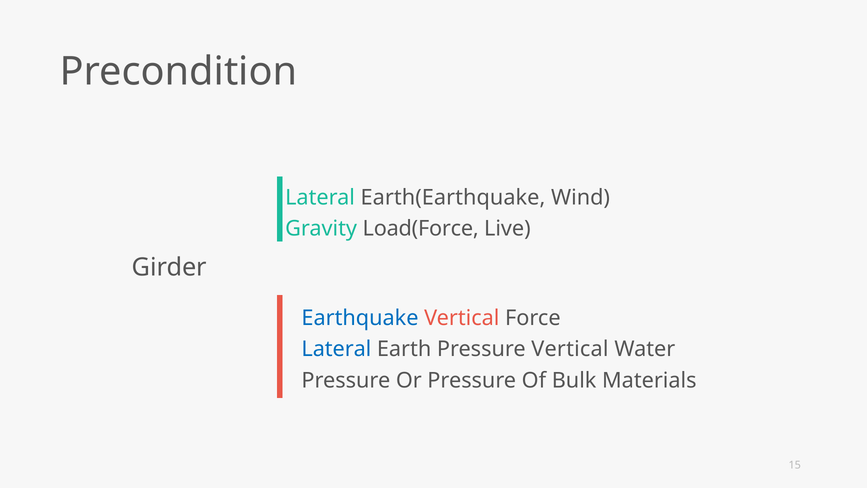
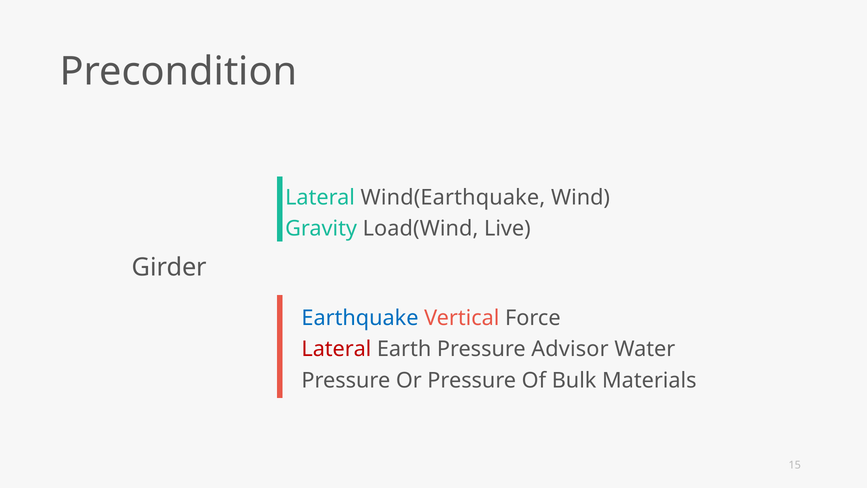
Earth(Earthquake: Earth(Earthquake -> Wind(Earthquake (453, 197)
Load(Force: Load(Force -> Load(Wind (421, 229)
Lateral colour: blue -> red (336, 349)
Pressure Vertical: Vertical -> Advisor (570, 349)
